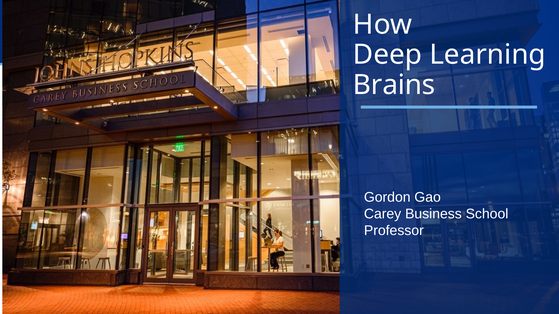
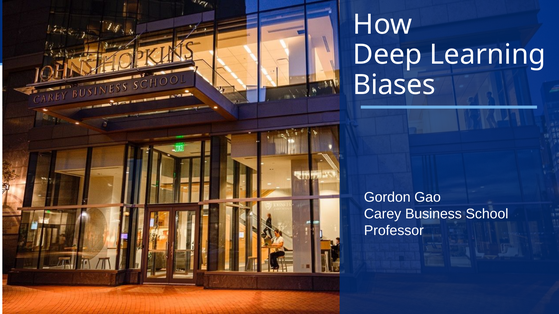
Brains: Brains -> Biases (394, 85)
